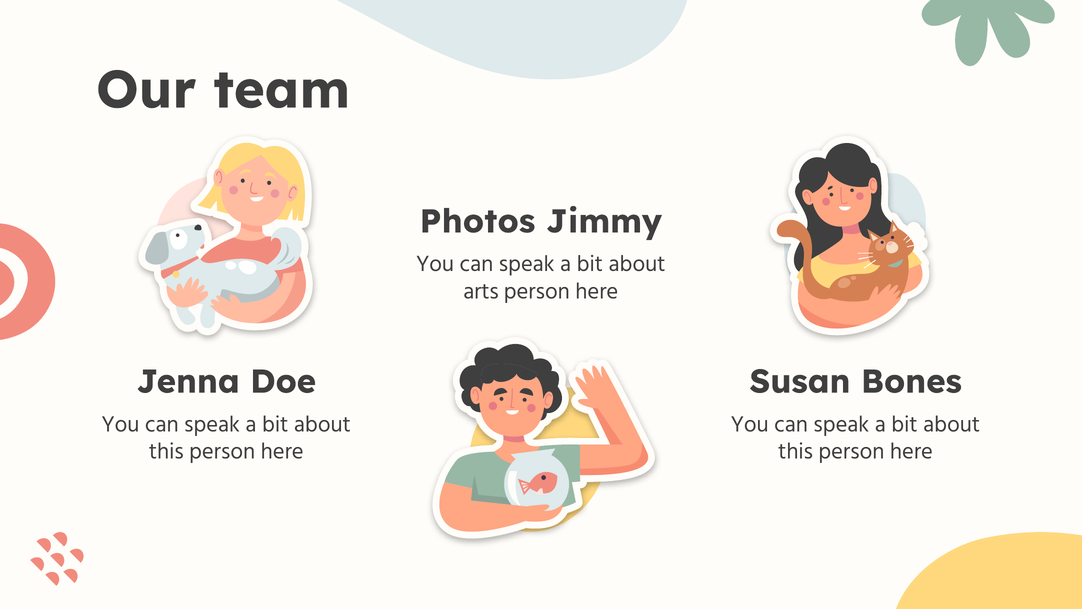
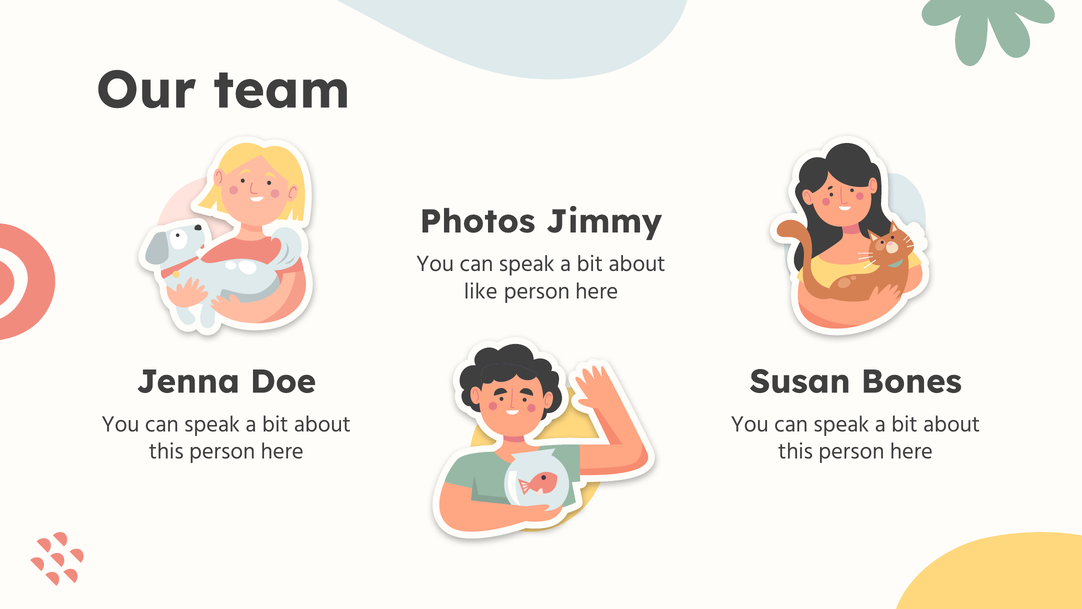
arts: arts -> like (481, 291)
